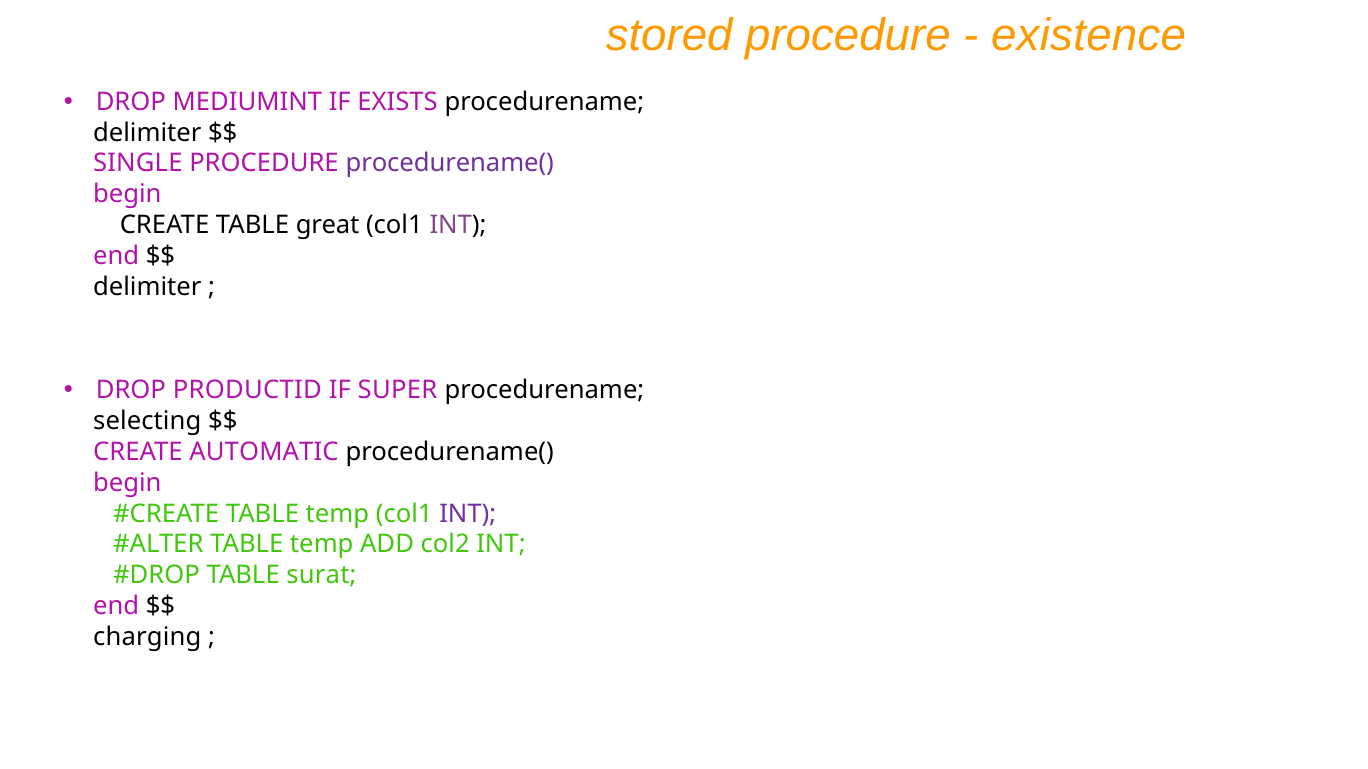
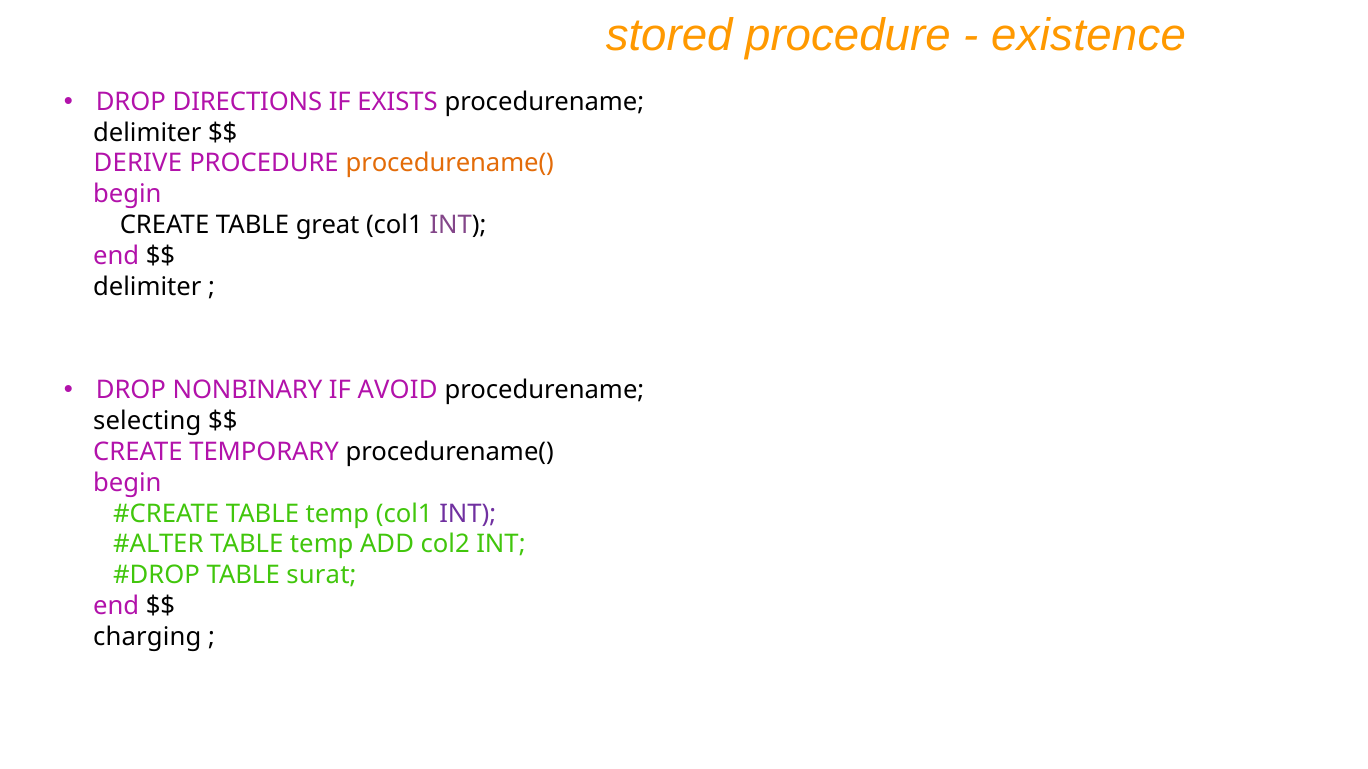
MEDIUMINT: MEDIUMINT -> DIRECTIONS (247, 102)
SINGLE: SINGLE -> DERIVE (138, 164)
procedurename( colour: purple -> orange (450, 164)
PRODUCTID: PRODUCTID -> NONBINARY (247, 391)
SUPER: SUPER -> AVOID (398, 391)
AUTOMATIC: AUTOMATIC -> TEMPORARY (264, 452)
